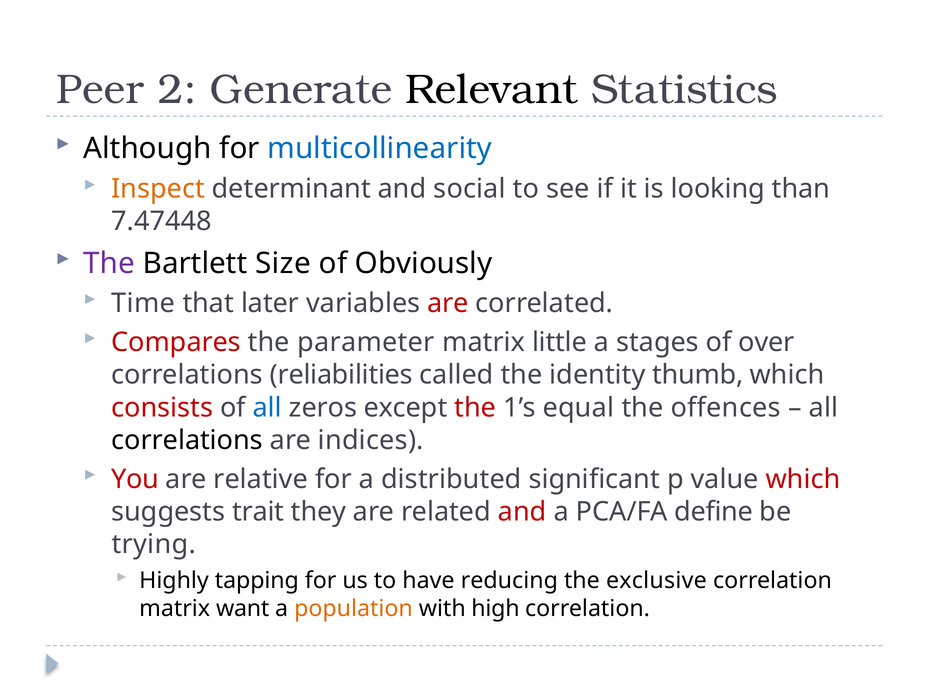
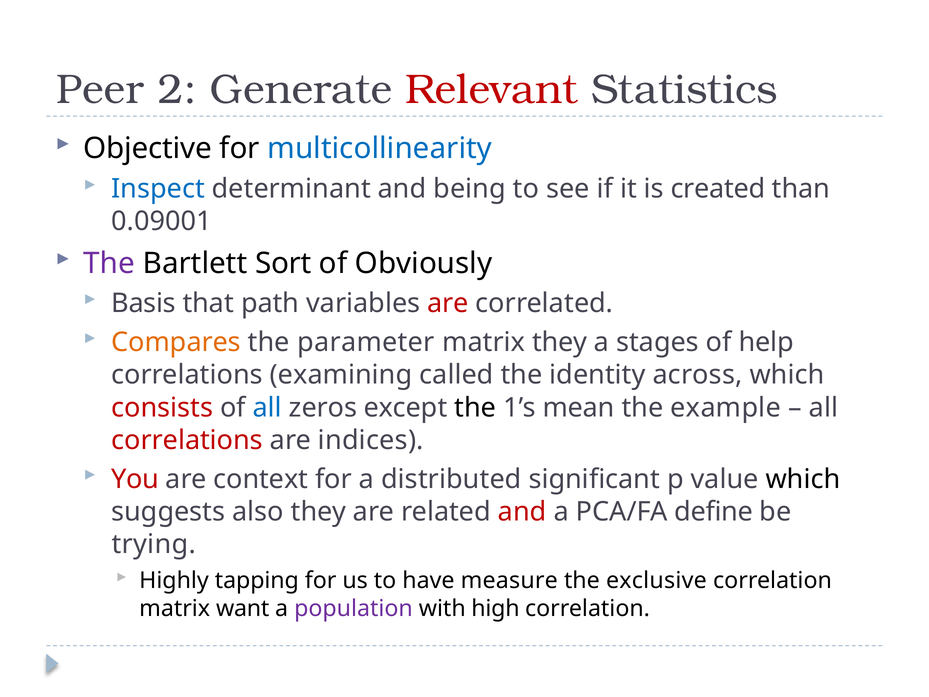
Relevant colour: black -> red (492, 90)
Although: Although -> Objective (148, 148)
Inspect colour: orange -> blue (158, 189)
social: social -> being (470, 189)
looking: looking -> created (718, 189)
7.47448: 7.47448 -> 0.09001 (161, 221)
Size: Size -> Sort (283, 263)
Time: Time -> Basis (144, 303)
later: later -> path (270, 303)
Compares colour: red -> orange (176, 342)
matrix little: little -> they (560, 342)
over: over -> help (766, 342)
reliabilities: reliabilities -> examining (341, 375)
thumb: thumb -> across (697, 375)
the colour: red -> black (475, 407)
equal: equal -> mean (579, 407)
offences: offences -> example (726, 407)
correlations colour: black -> red (187, 440)
relative: relative -> context (261, 479)
which colour: red -> black (803, 479)
trait: trait -> also (258, 511)
reducing: reducing -> measure (509, 580)
population colour: orange -> purple (353, 608)
